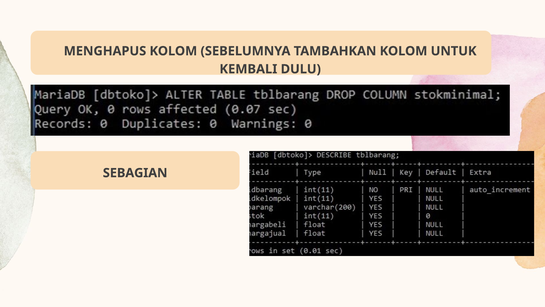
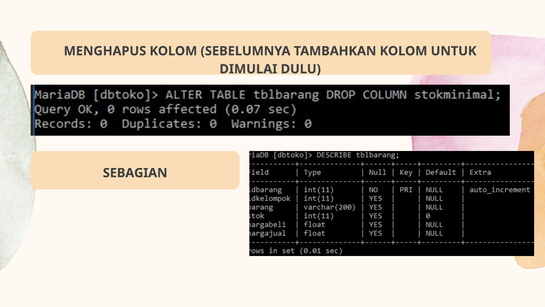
KEMBALI: KEMBALI -> DIMULAI (248, 69)
